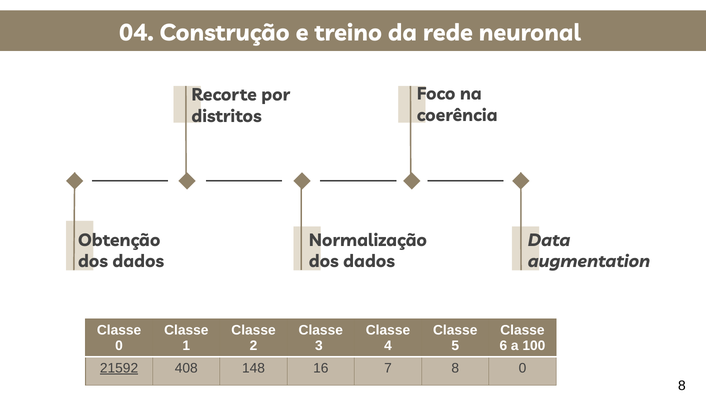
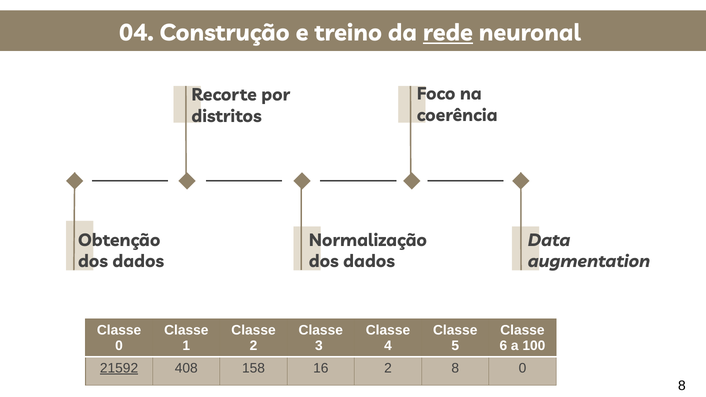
rede underline: none -> present (448, 33)
148: 148 -> 158 (254, 368)
16 7: 7 -> 2 (388, 368)
